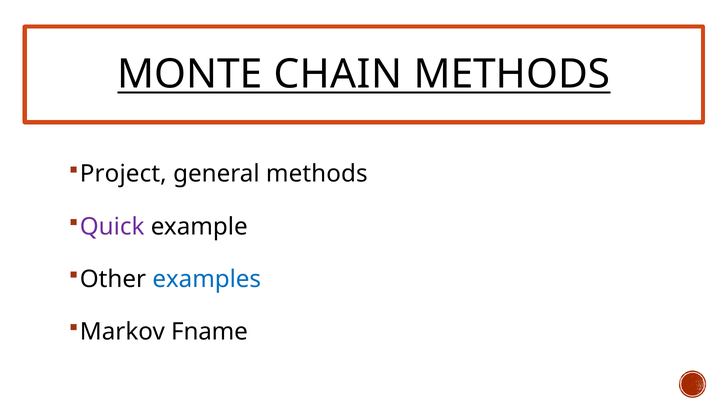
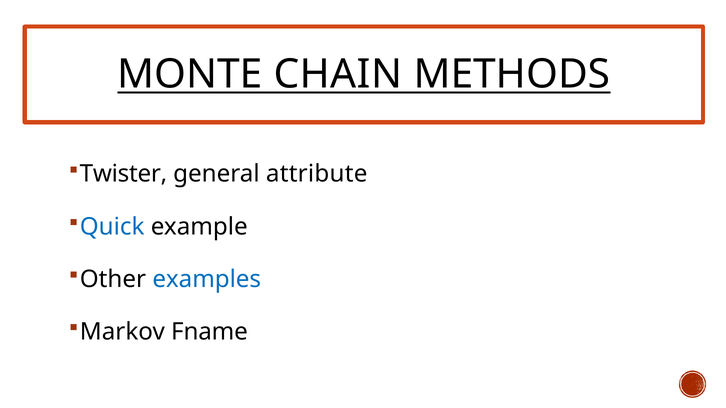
Project: Project -> Twister (123, 174)
general methods: methods -> attribute (317, 174)
Quick colour: purple -> blue (112, 227)
